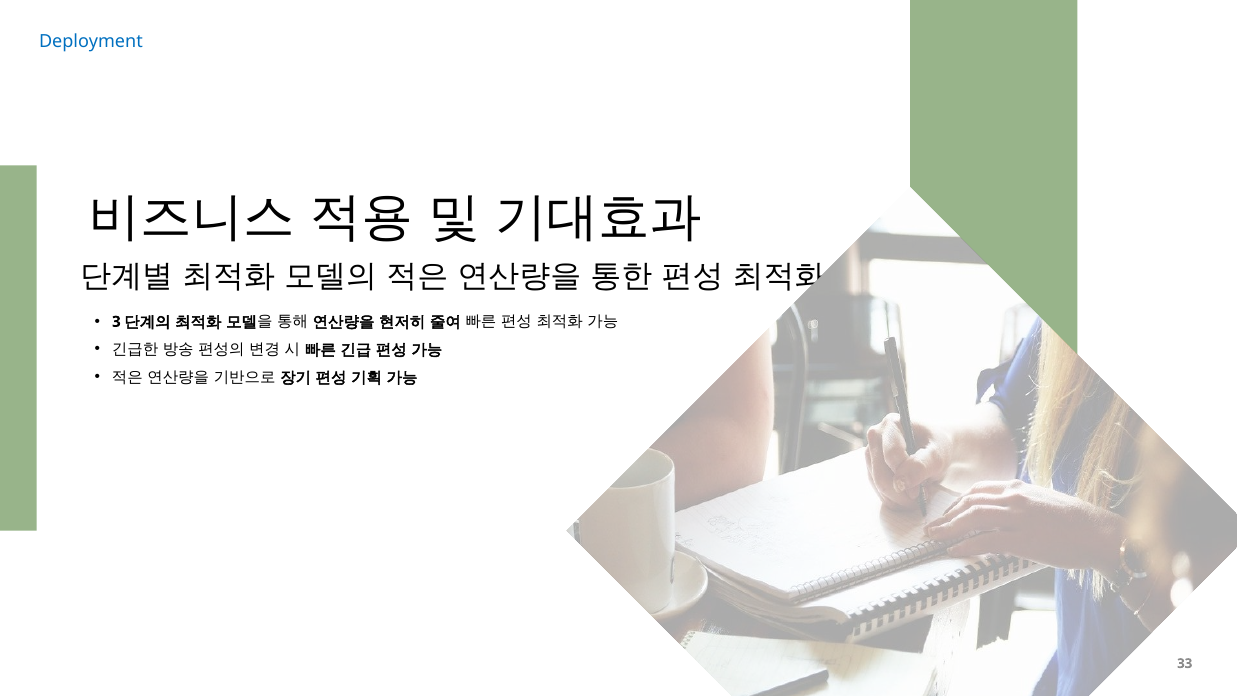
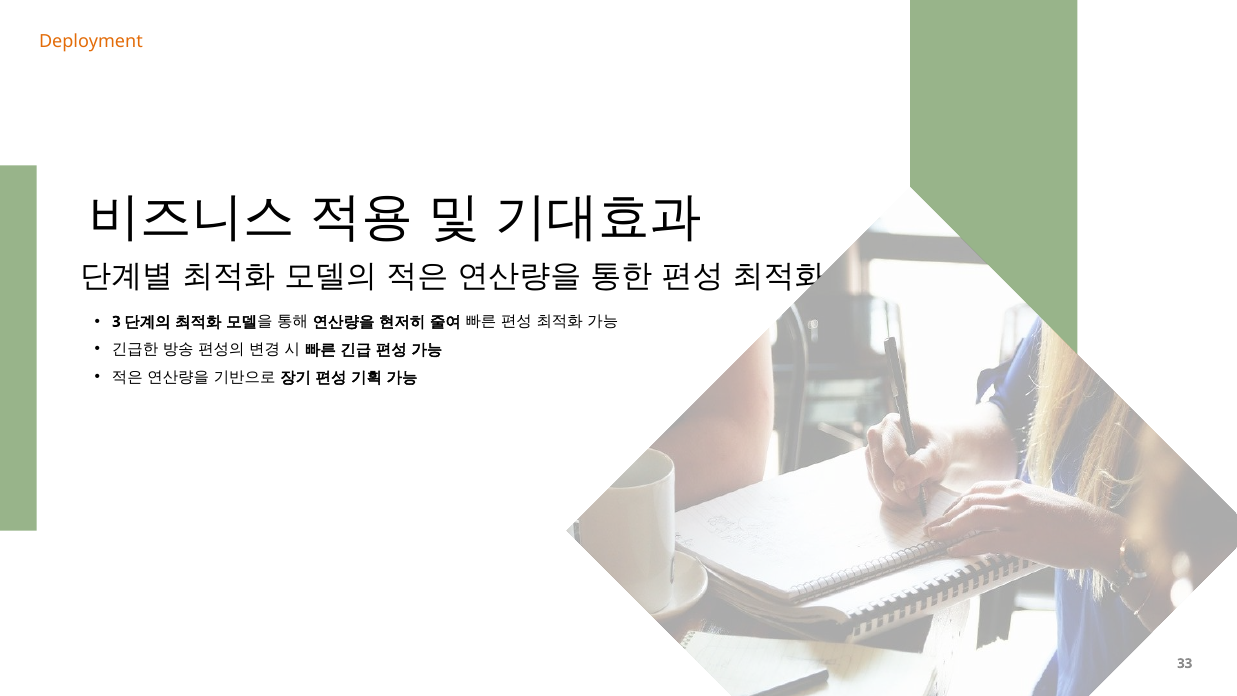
Deployment colour: blue -> orange (91, 42)
